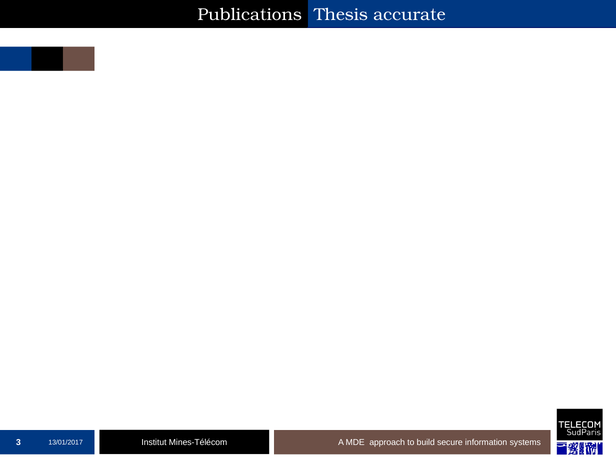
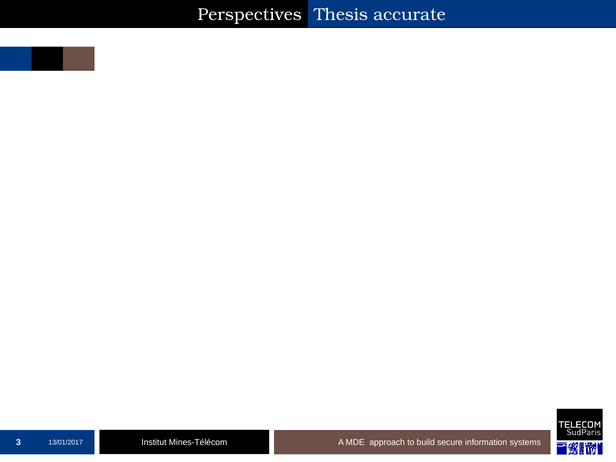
Publications: Publications -> Perspectives (250, 15)
